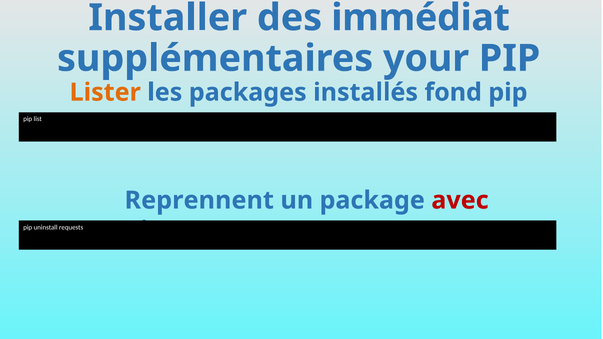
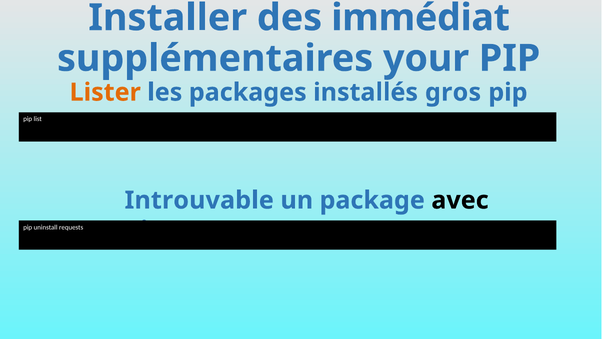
fond: fond -> gros (453, 92)
Reprennent: Reprennent -> Introuvable (199, 200)
avec colour: red -> black (460, 200)
